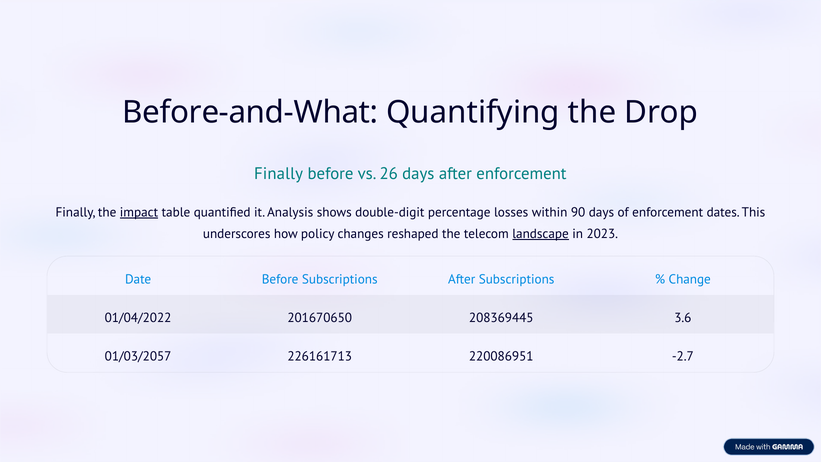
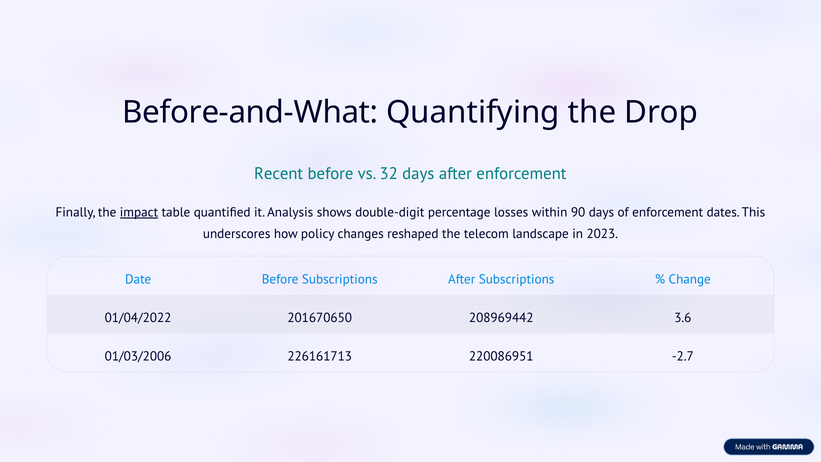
Finally: Finally -> Recent (279, 174)
26: 26 -> 32 (389, 174)
landscape underline: present -> none (541, 234)
208369445: 208369445 -> 208969442 (501, 318)
01/03/2057: 01/03/2057 -> 01/03/2006 (138, 356)
